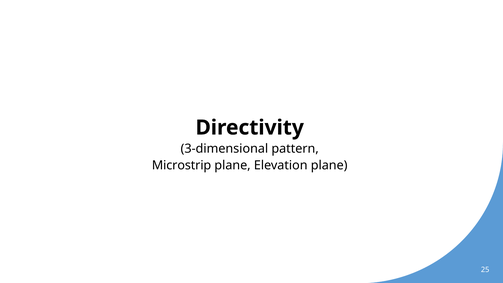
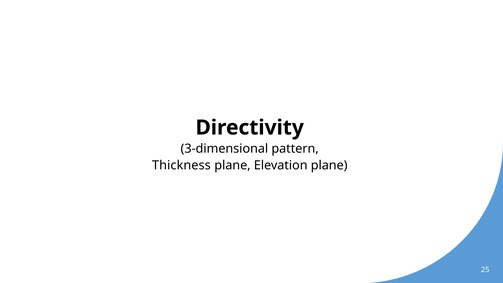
Microstrip: Microstrip -> Thickness (181, 165)
